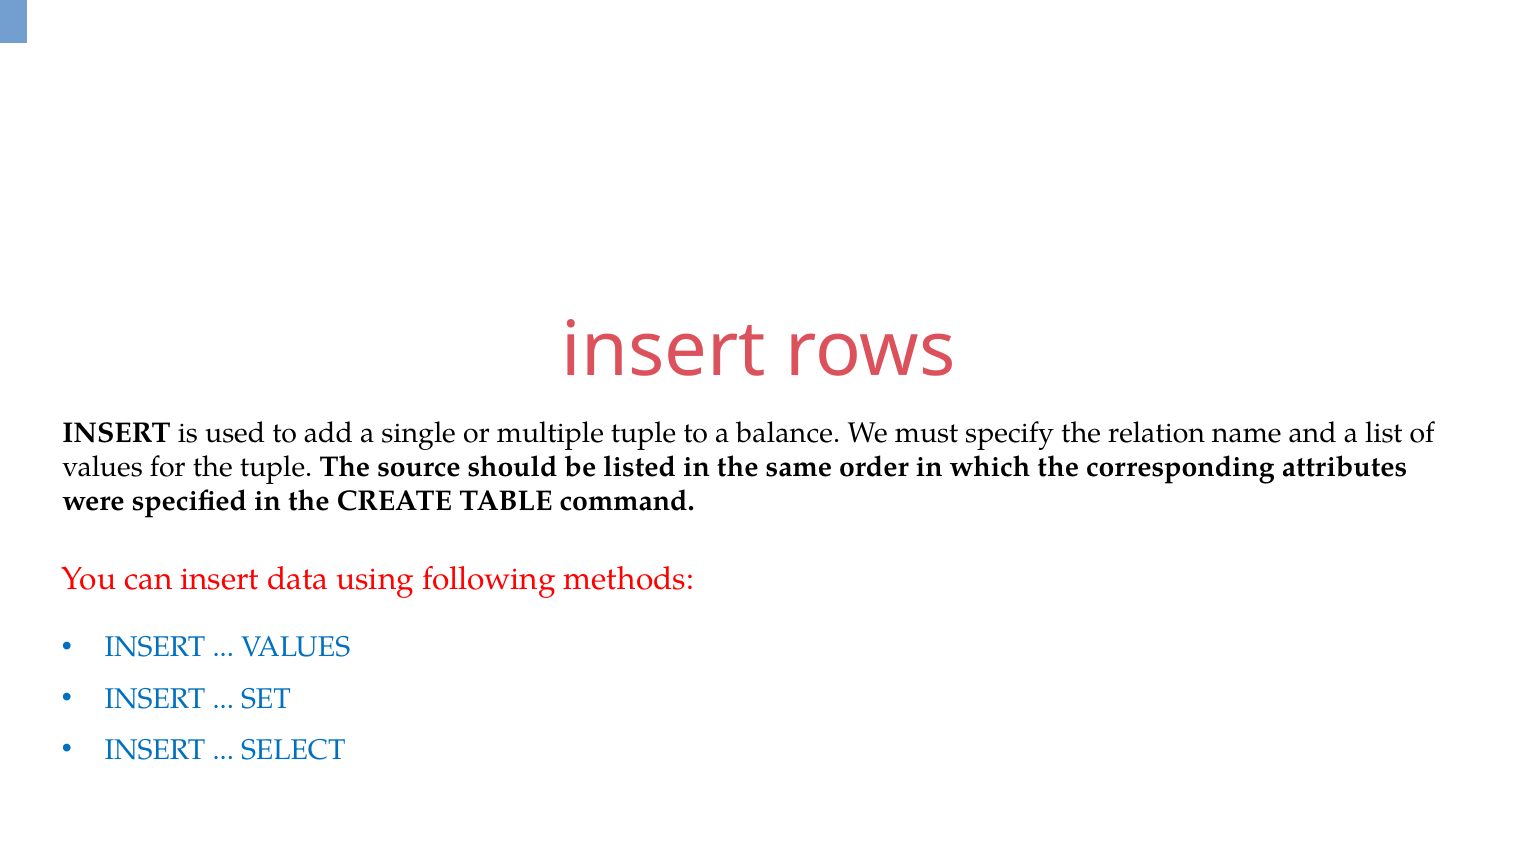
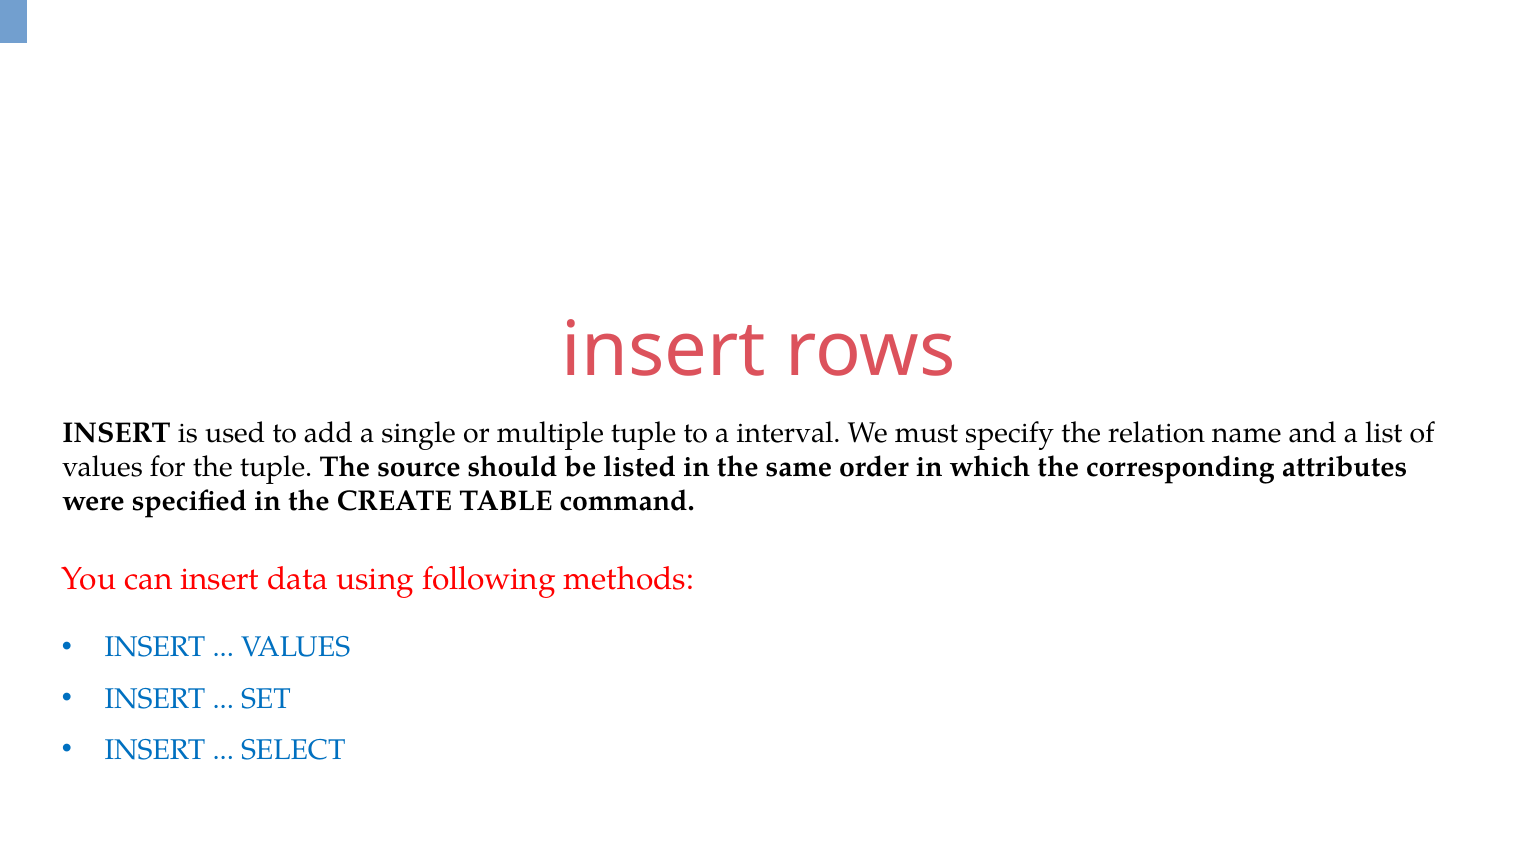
balance: balance -> interval (789, 433)
